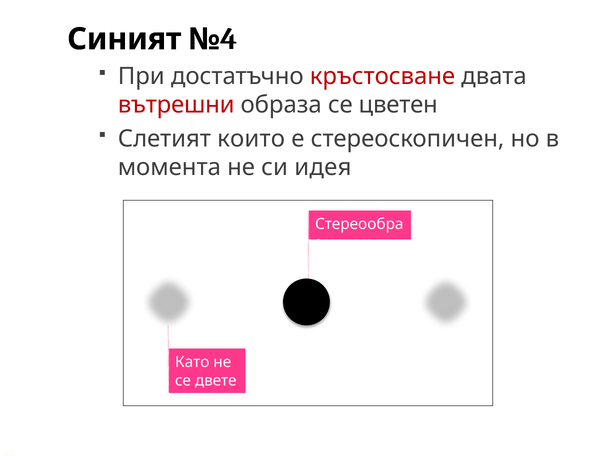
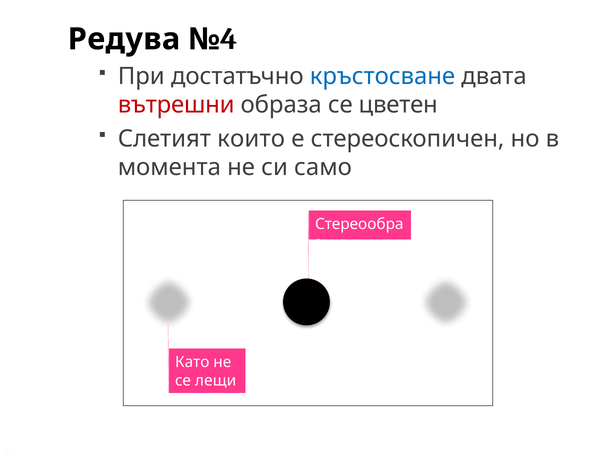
Синият: Синият -> Редува (124, 39)
кръстосване colour: red -> blue (382, 76)
идея: идея -> само (323, 167)
двете: двете -> лещи (216, 381)
